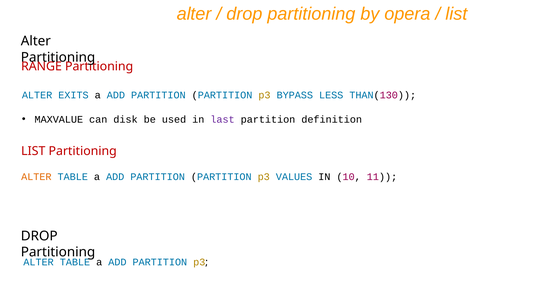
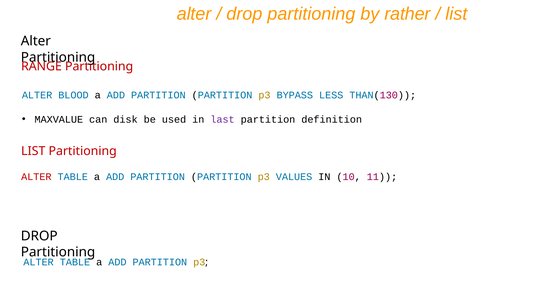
opera: opera -> rather (408, 14)
EXITS: EXITS -> BLOOD (73, 95)
ALTER colour: orange -> red (36, 177)
